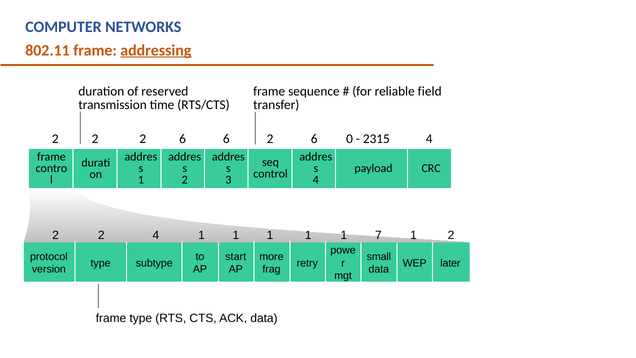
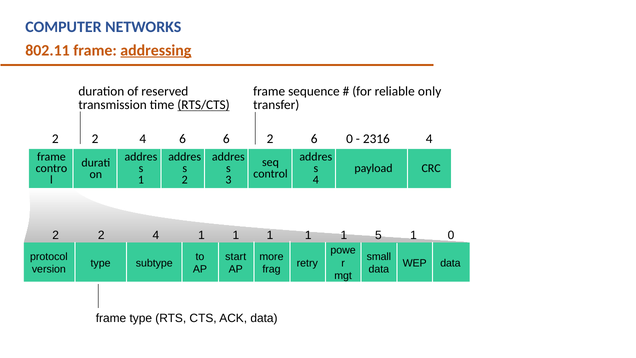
field: field -> only (430, 91)
RTS/CTS underline: none -> present (204, 105)
2: 2 -> 4 (143, 139)
2315: 2315 -> 2316 (376, 139)
7: 7 -> 5 (378, 235)
1 2: 2 -> 0 (451, 235)
retry later: later -> data (450, 263)
